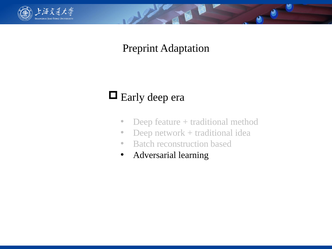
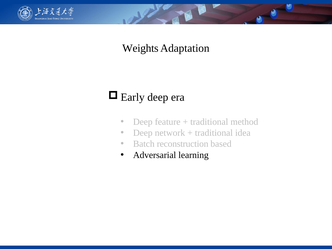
Preprint: Preprint -> Weights (140, 48)
